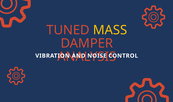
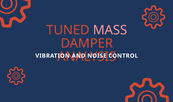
MASS colour: yellow -> pink (110, 30)
